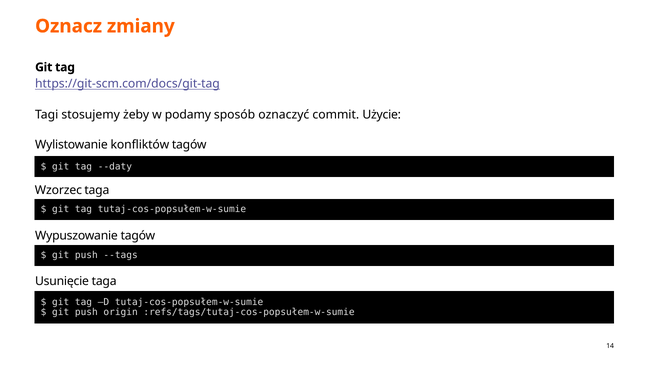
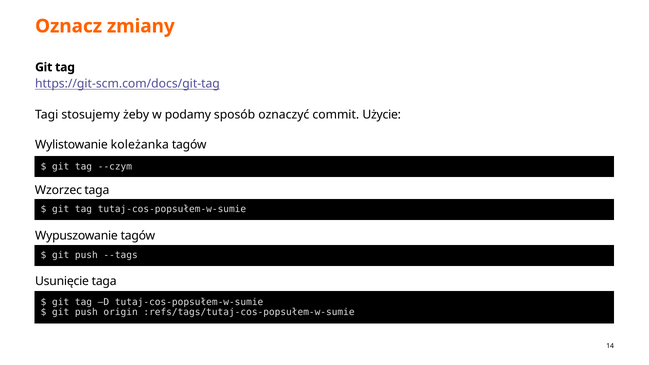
konfliktów: konfliktów -> koleżanka (140, 145)
--daty: --daty -> --czym (115, 166)
